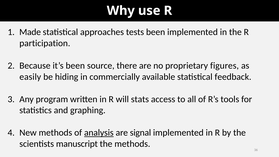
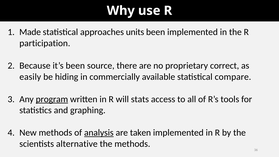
tests: tests -> units (135, 32)
figures: figures -> correct (225, 66)
feedback: feedback -> compare (233, 77)
program underline: none -> present (52, 99)
signal: signal -> taken (140, 133)
manuscript: manuscript -> alternative (77, 144)
